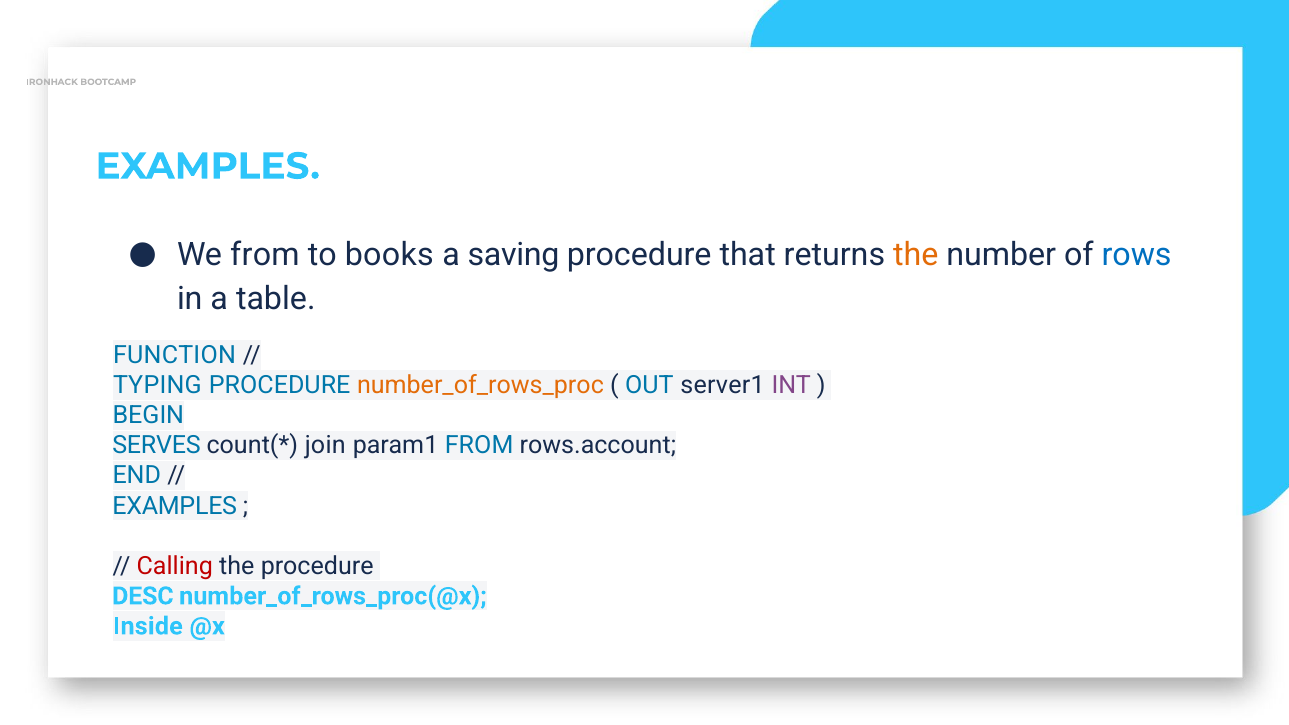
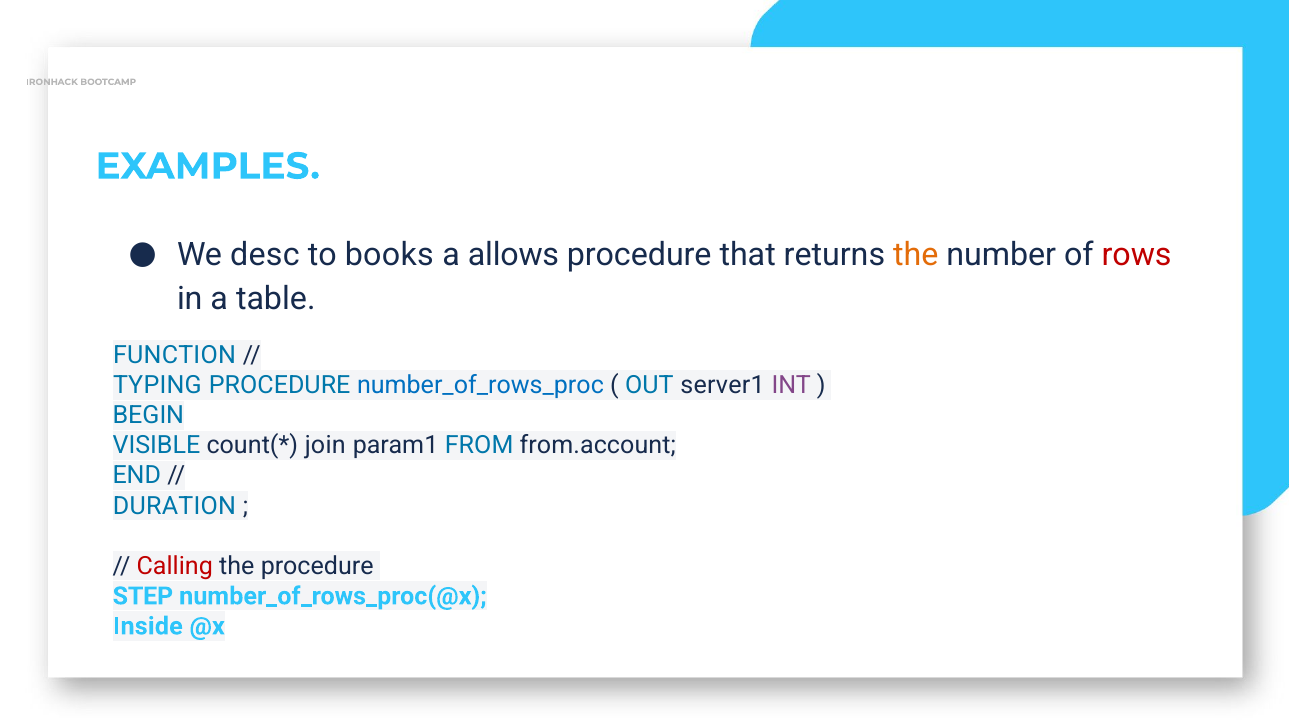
We from: from -> desc (265, 255)
saving: saving -> allows (514, 255)
rows colour: blue -> red (1137, 255)
number_of_rows_proc colour: orange -> blue (480, 385)
SERVES: SERVES -> VISIBLE (156, 446)
rows.account: rows.account -> from.account (598, 446)
EXAMPLES: EXAMPLES -> DURATION (174, 506)
DESC: DESC -> STEP (143, 596)
